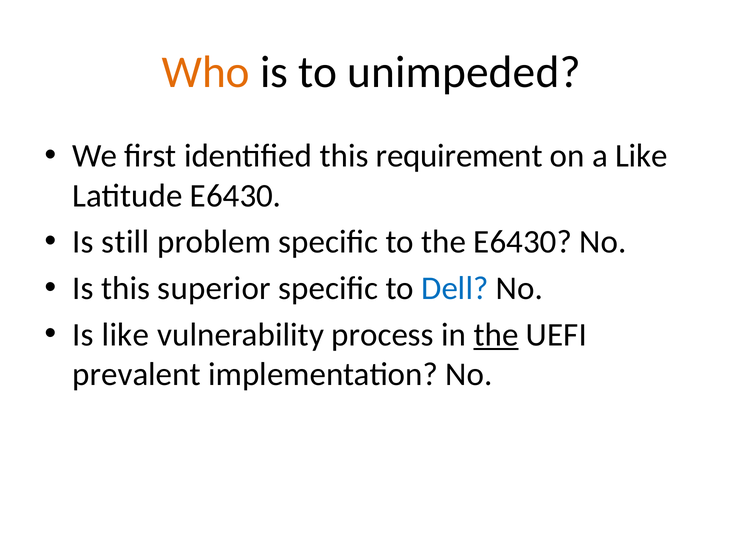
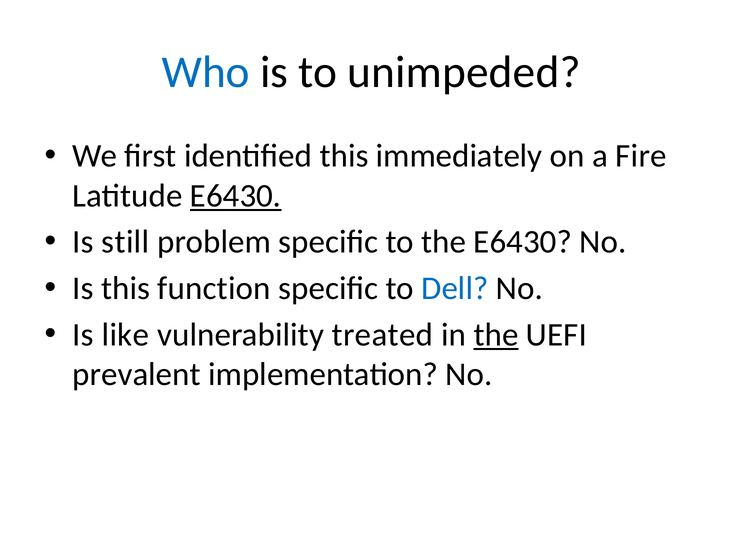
Who colour: orange -> blue (206, 72)
requirement: requirement -> immediately (459, 156)
a Like: Like -> Fire (641, 156)
E6430 underline: none -> present (236, 196)
superior: superior -> function (214, 288)
process: process -> treated (382, 334)
